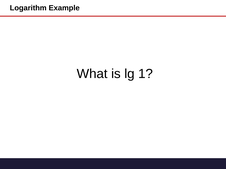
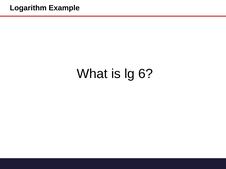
1: 1 -> 6 (146, 74)
